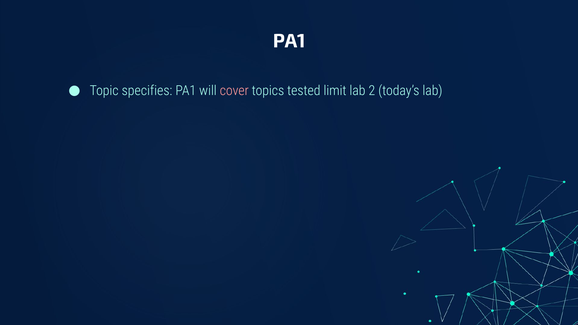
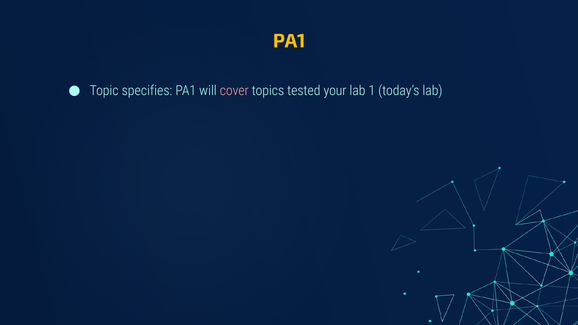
PA1 colour: white -> yellow (289, 41)
limit: limit -> your (335, 91)
2: 2 -> 1 (372, 91)
